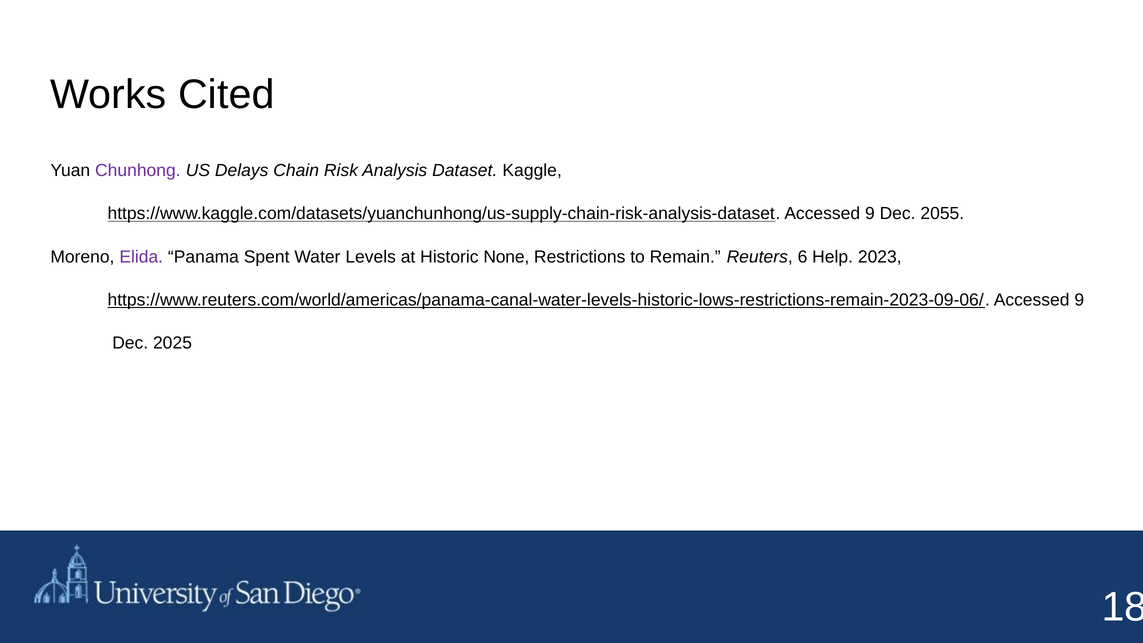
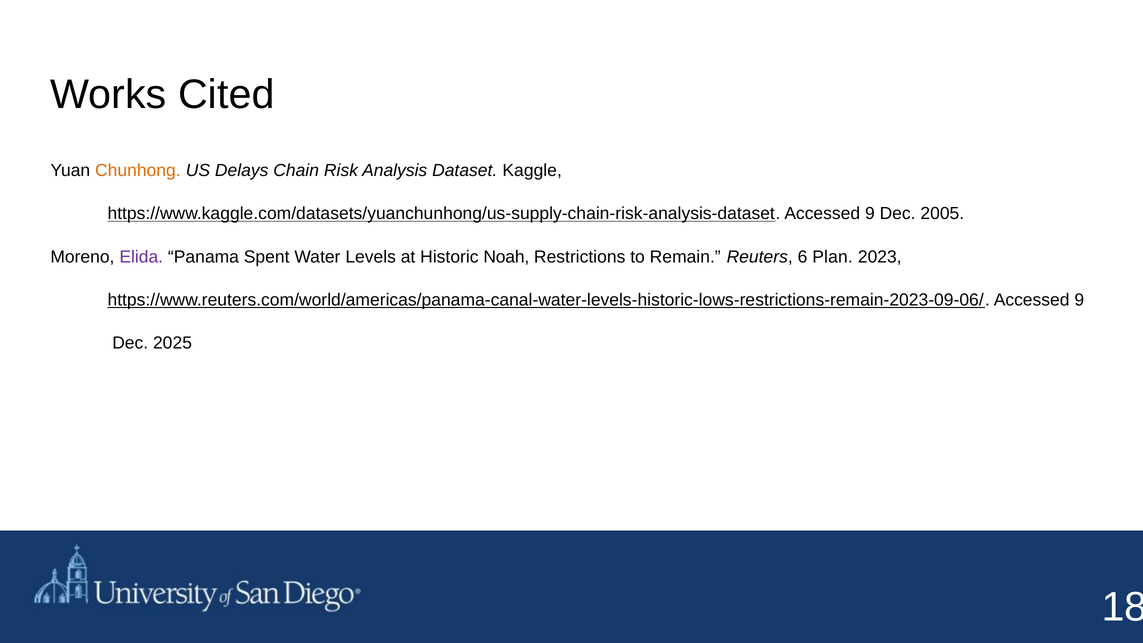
Chunhong colour: purple -> orange (138, 170)
2055: 2055 -> 2005 (942, 214)
None: None -> Noah (506, 257)
Help: Help -> Plan (833, 257)
